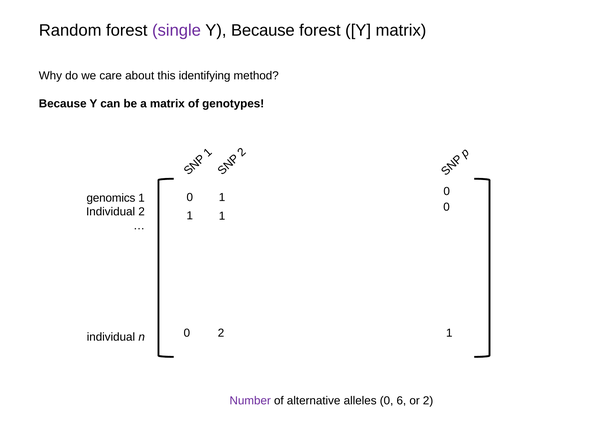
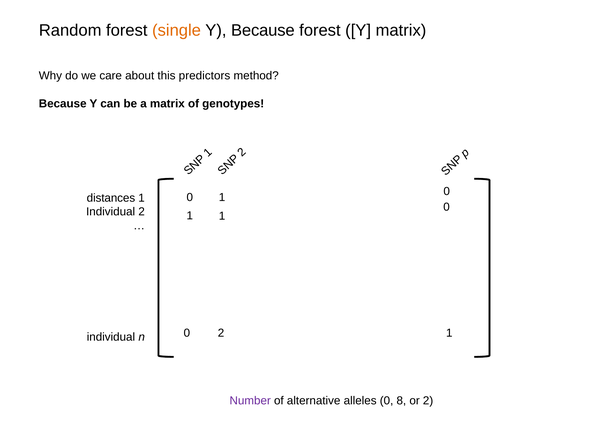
single colour: purple -> orange (177, 30)
identifying: identifying -> predictors (205, 76)
genomics: genomics -> distances (111, 198)
6: 6 -> 8 (401, 401)
